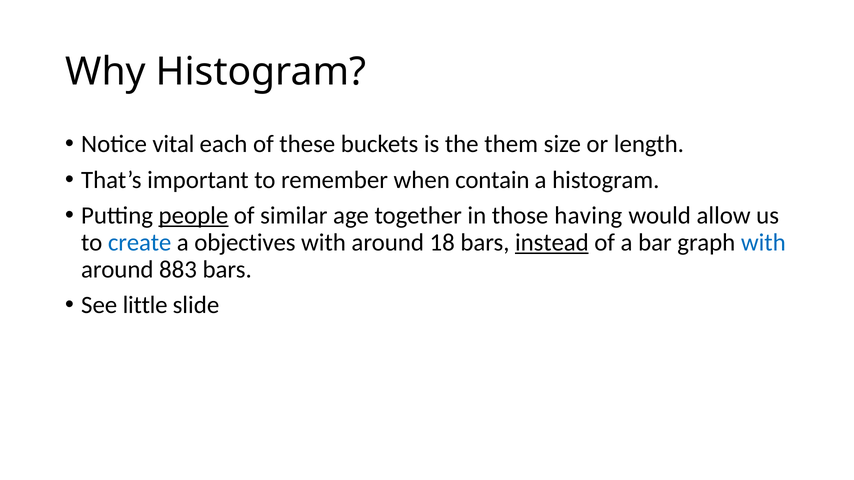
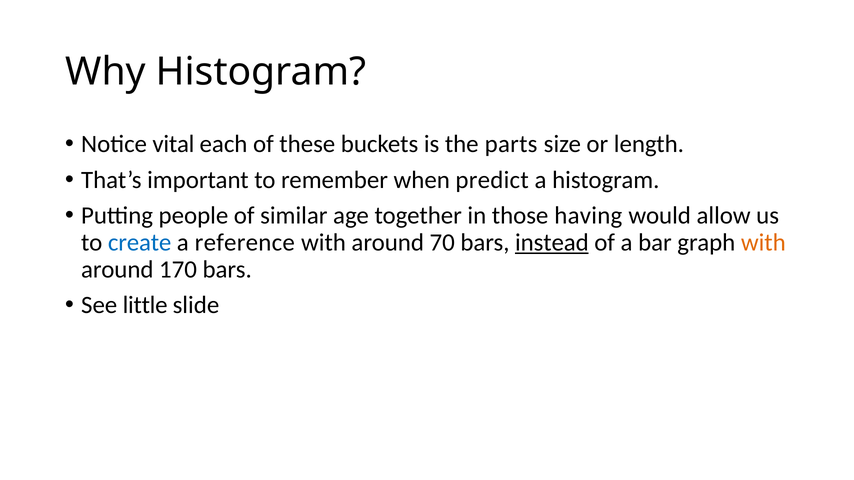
them: them -> parts (511, 144)
contain: contain -> predict (492, 180)
people underline: present -> none (193, 216)
objectives: objectives -> reference (245, 243)
18: 18 -> 70 (442, 243)
with colour: blue -> orange (763, 243)
883: 883 -> 170 (178, 270)
